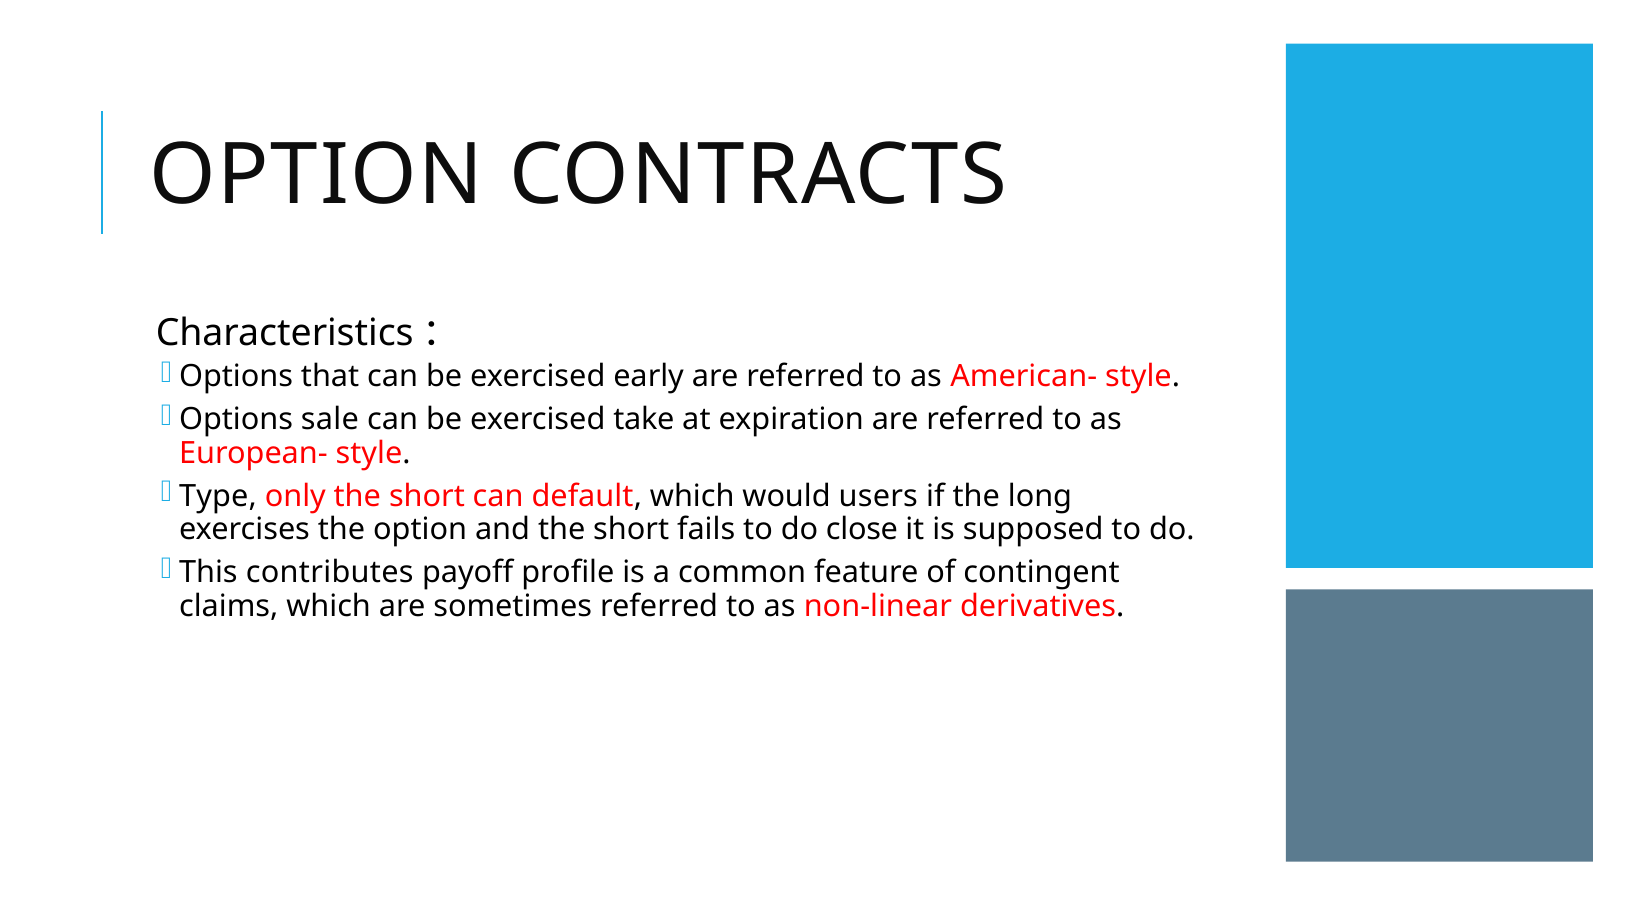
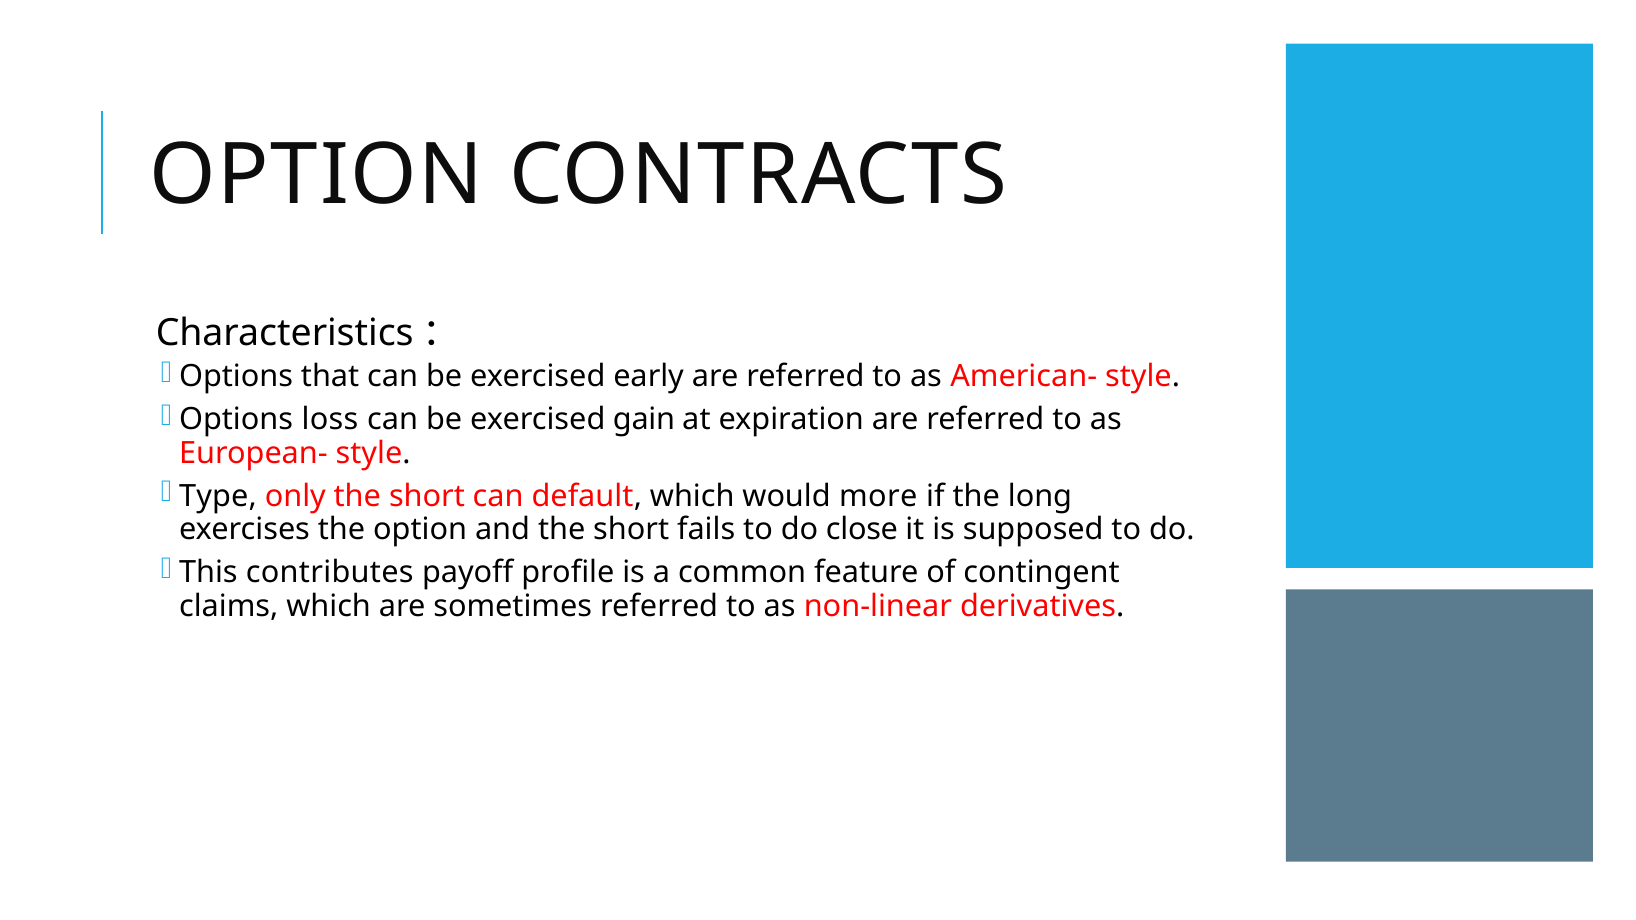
sale: sale -> loss (330, 420)
take: take -> gain (644, 420)
users: users -> more (878, 496)
